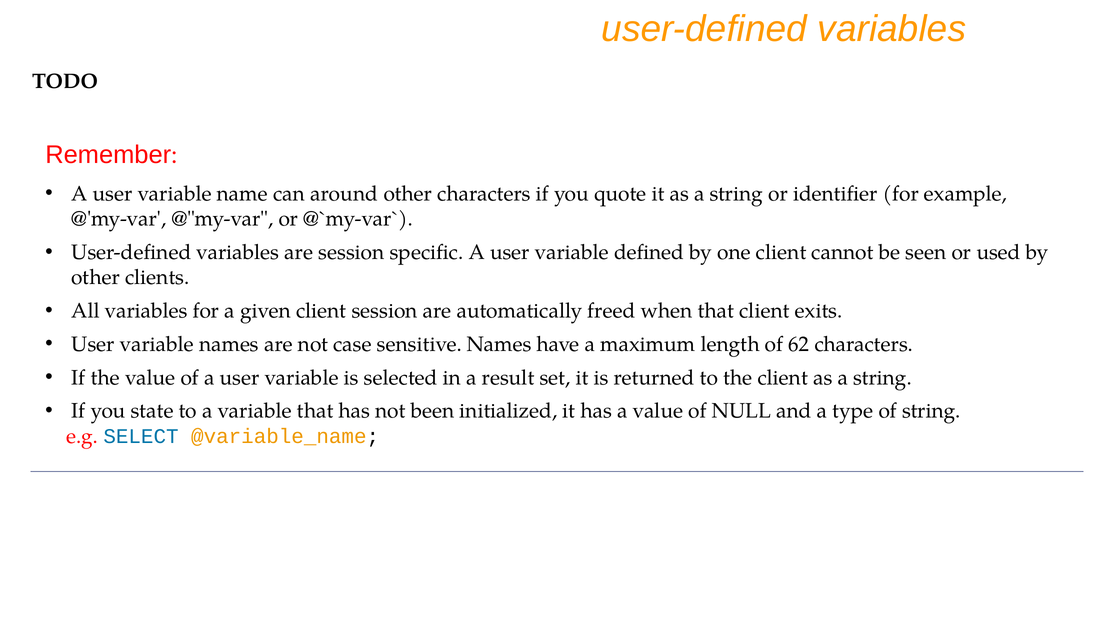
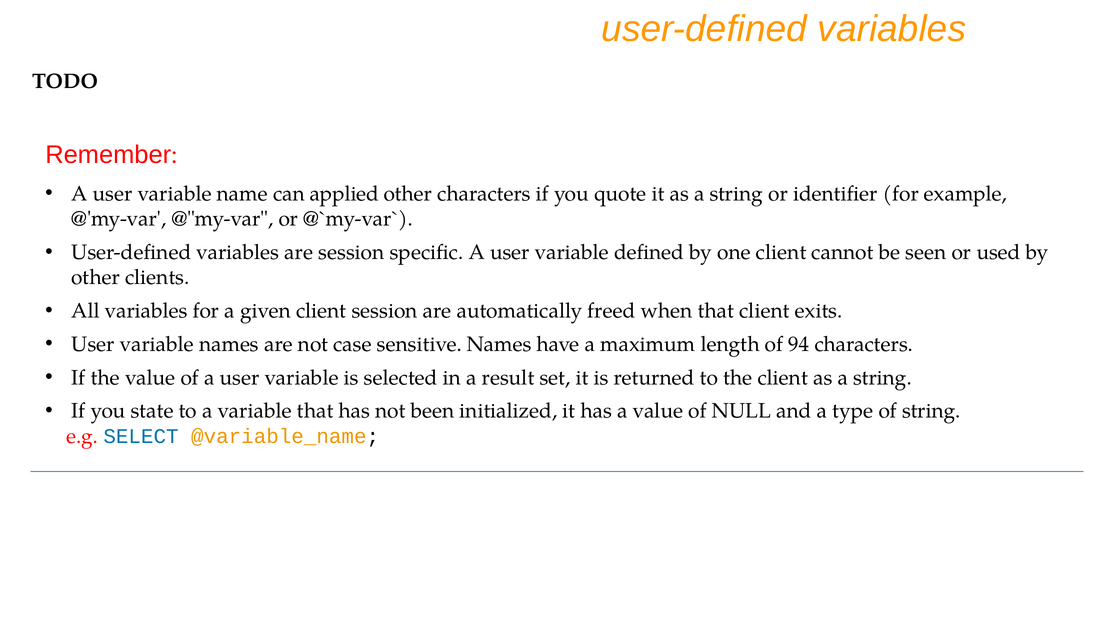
around: around -> applied (344, 194)
62: 62 -> 94 (799, 344)
